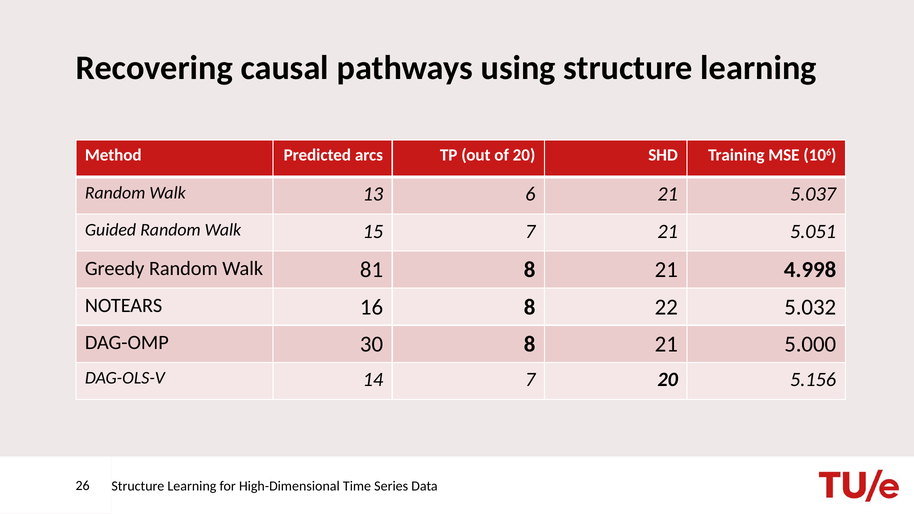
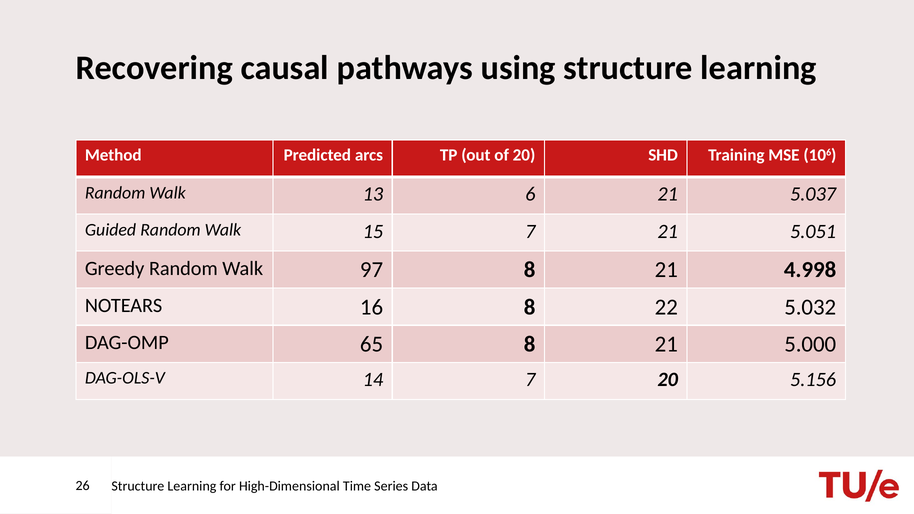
81: 81 -> 97 (372, 270)
30: 30 -> 65 (372, 344)
